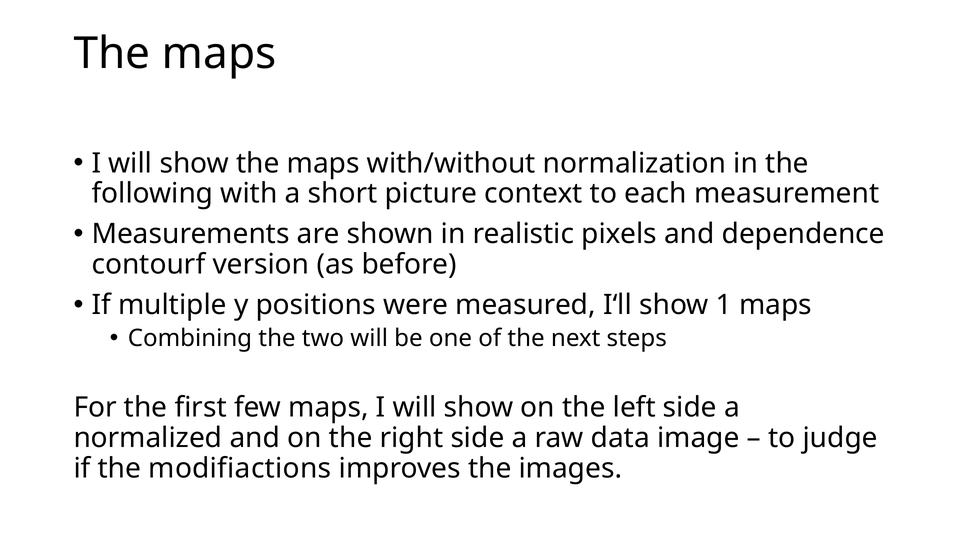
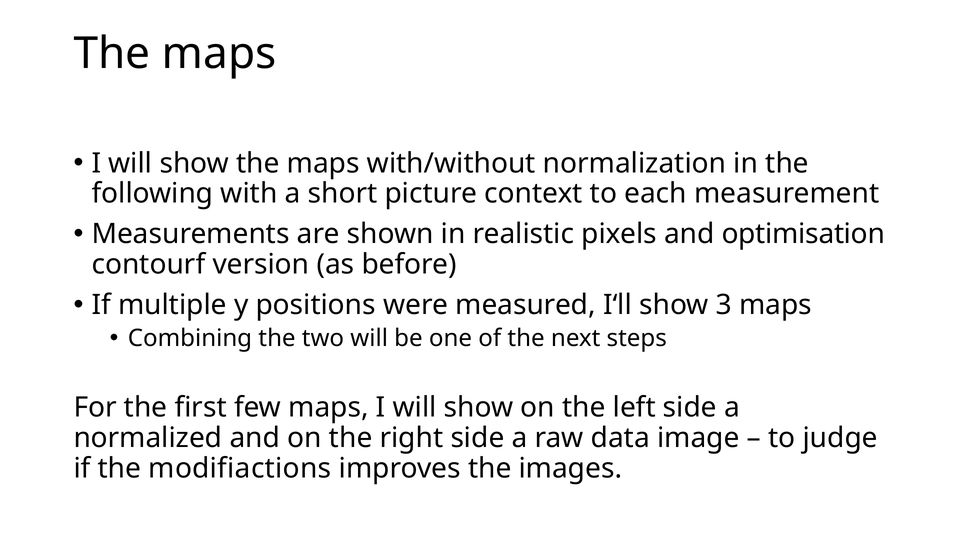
dependence: dependence -> optimisation (803, 234)
1: 1 -> 3 (724, 305)
